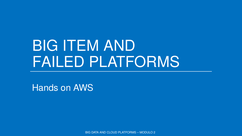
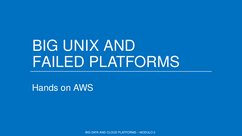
ITEM: ITEM -> UNIX (81, 46)
